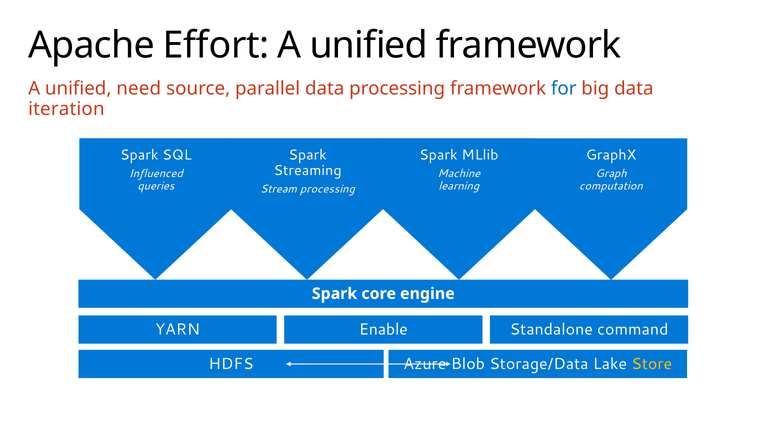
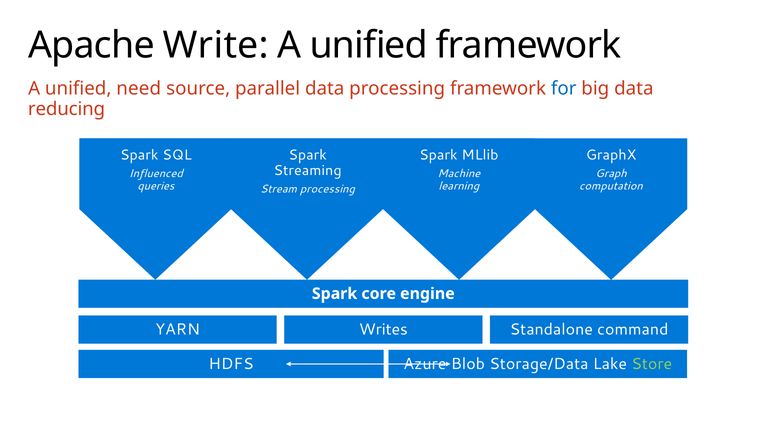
Effort: Effort -> Write (216, 45)
iteration: iteration -> reducing (67, 109)
Enable: Enable -> Writes (383, 329)
Store colour: yellow -> light green (652, 364)
